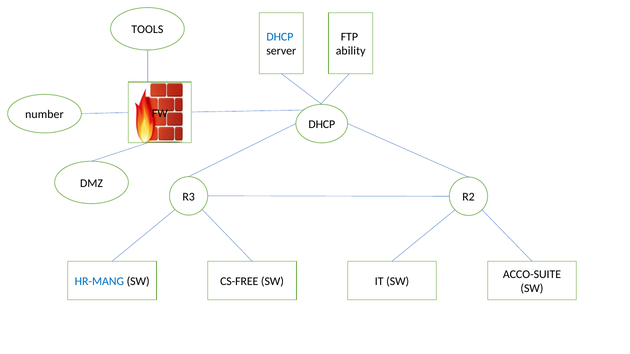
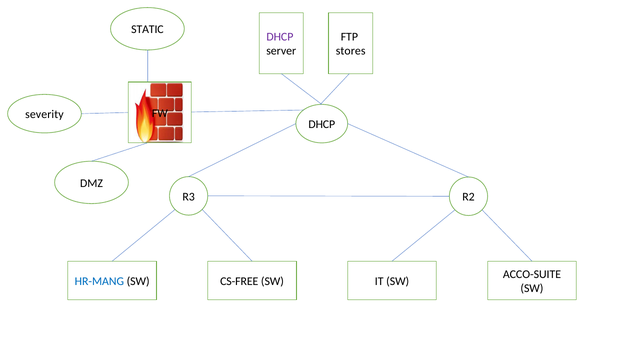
TOOLS: TOOLS -> STATIC (147, 30)
DHCP colour: blue -> purple (280, 37)
ability: ability -> stores (351, 51)
number: number -> severity (44, 115)
